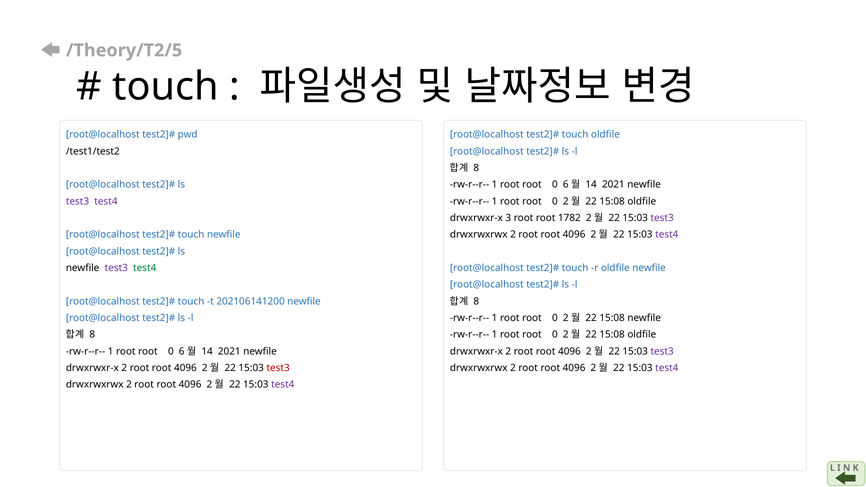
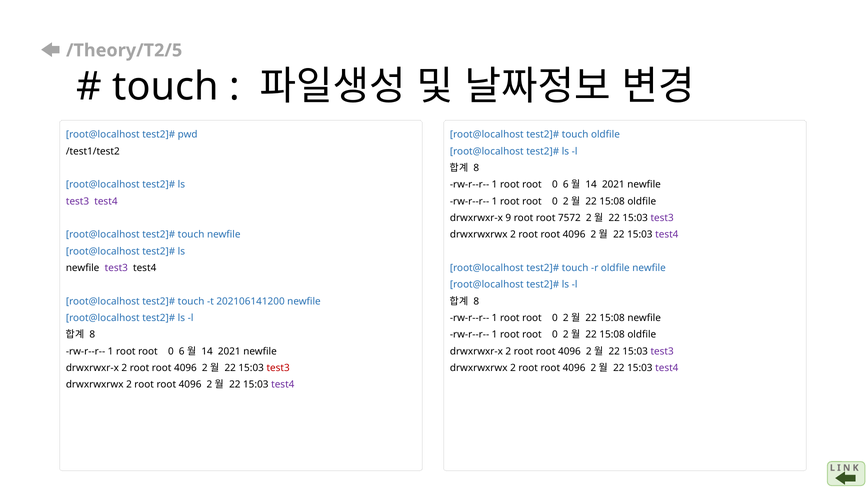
3: 3 -> 9 (508, 218)
1782: 1782 -> 7572 (569, 218)
test4 colour: green -> black (145, 268)
